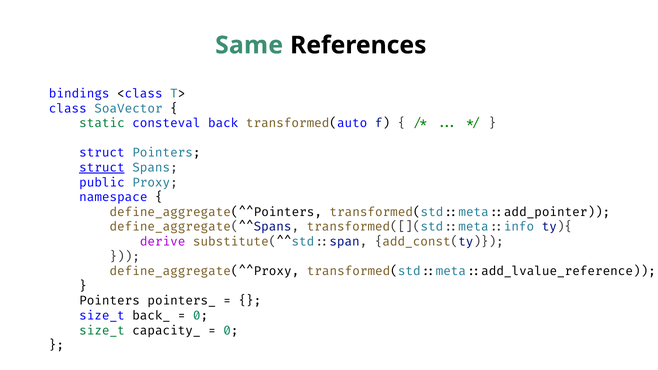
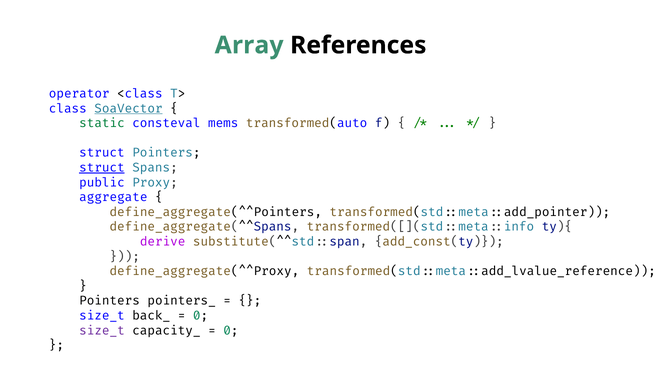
Same: Same -> Array (249, 45)
bindings: bindings -> operator (79, 94)
SoaVector underline: none -> present (128, 109)
back: back -> mems (223, 123)
namespace: namespace -> aggregate (113, 197)
size_t colour: green -> purple (102, 331)
